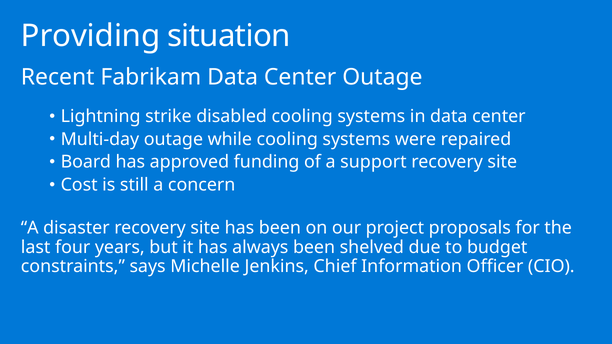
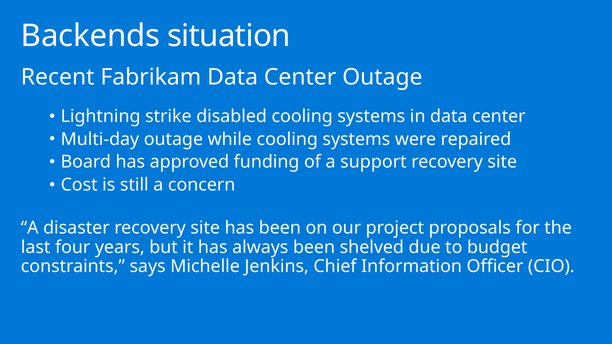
Providing: Providing -> Backends (91, 36)
